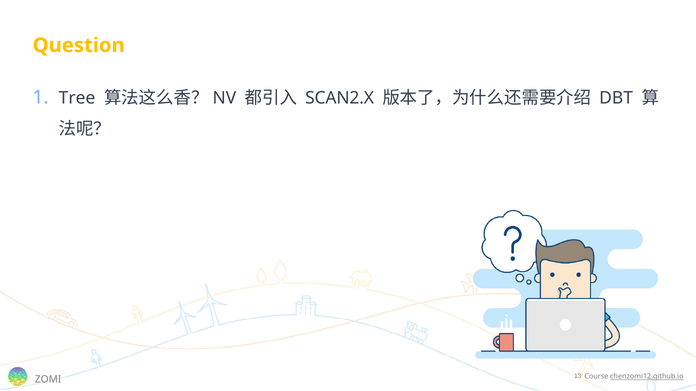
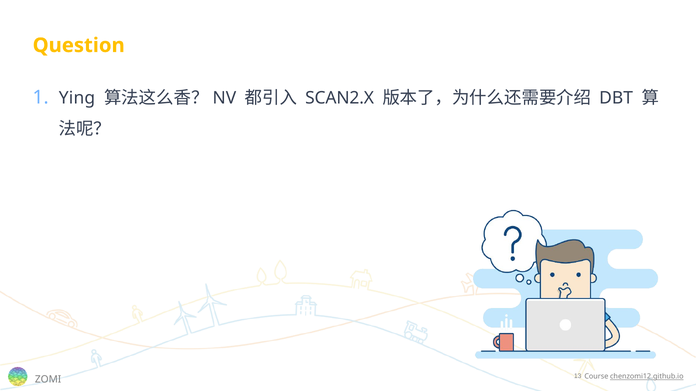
Tree: Tree -> Ying (77, 98)
